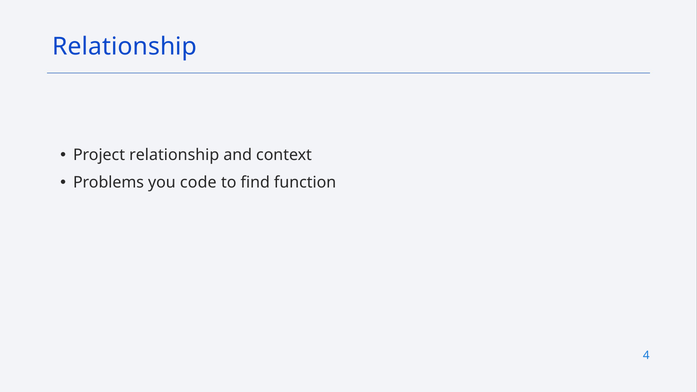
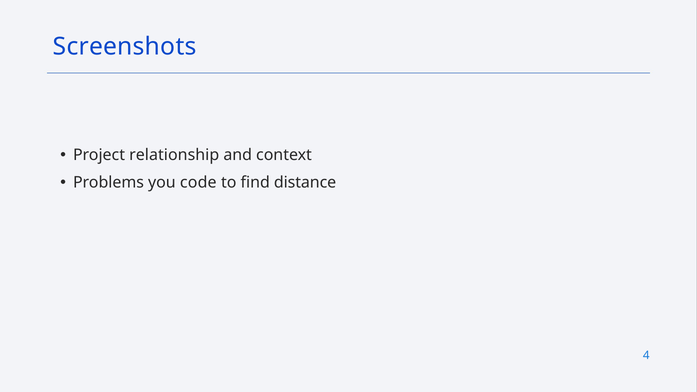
Relationship: Relationship -> Screenshots (125, 47)
function: function -> distance (305, 183)
